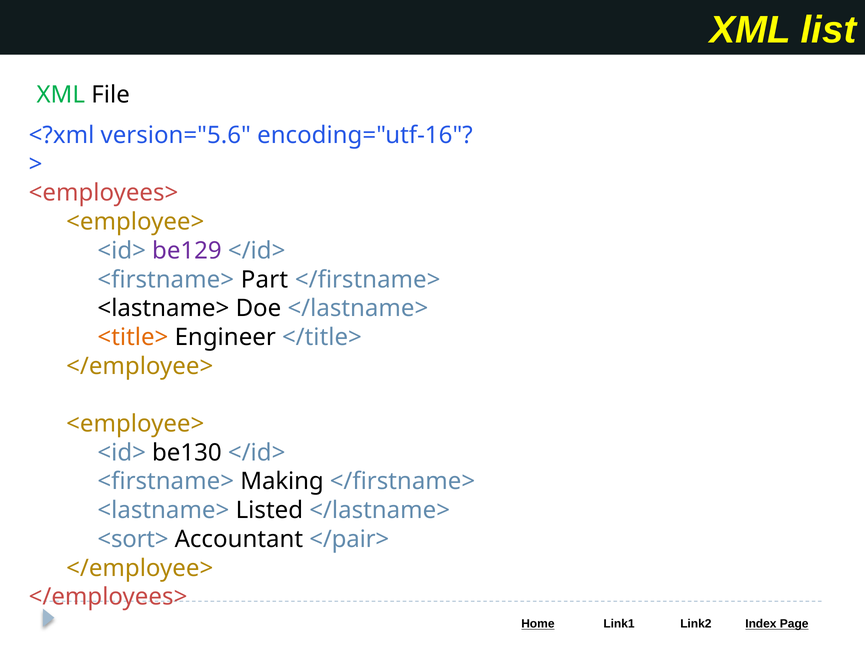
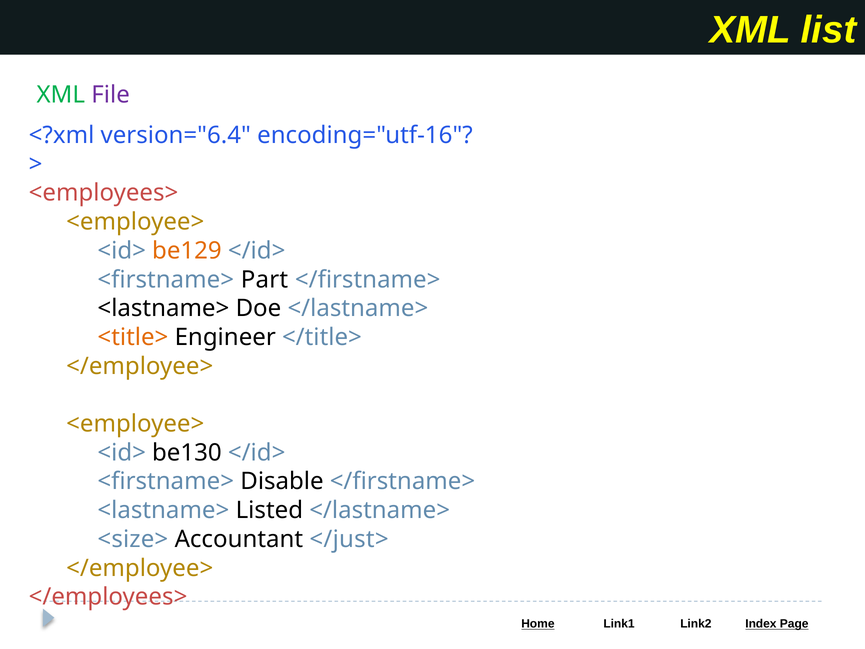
File colour: black -> purple (111, 95)
version="5.6: version="5.6 -> version="6.4 (176, 135)
be129 colour: purple -> orange (187, 251)
Making: Making -> Disable (282, 481)
<sort>: <sort> -> <size> (133, 539)
</pair>: </pair> -> </just> (349, 539)
